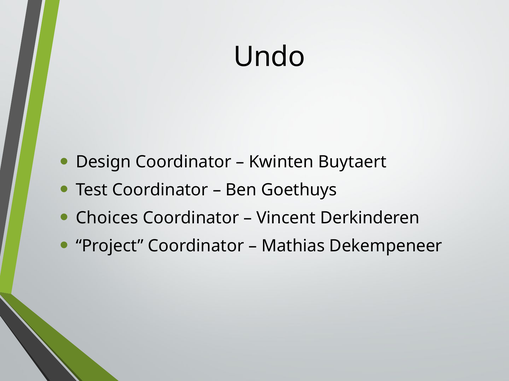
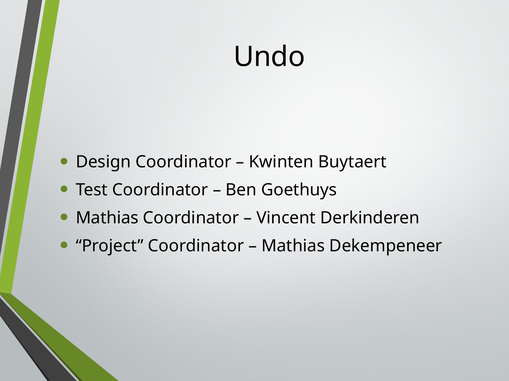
Choices: Choices -> Mathias (107, 218)
